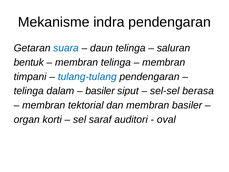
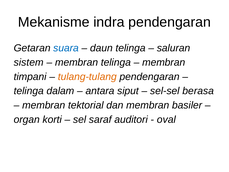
bentuk: bentuk -> sistem (29, 62)
tulang-tulang colour: blue -> orange (87, 77)
basiler: basiler -> antara (100, 91)
